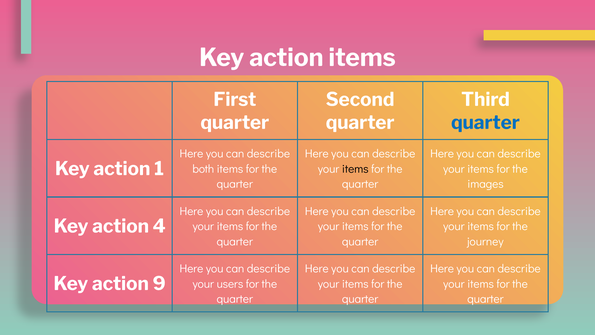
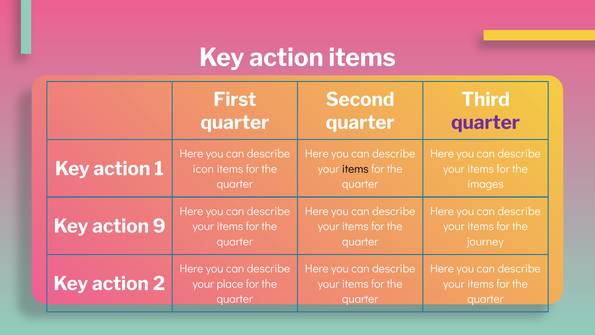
quarter colour: blue -> purple (485, 123)
both: both -> icon (203, 169)
4: 4 -> 9 (159, 226)
9: 9 -> 2 (159, 284)
users: users -> place (230, 284)
